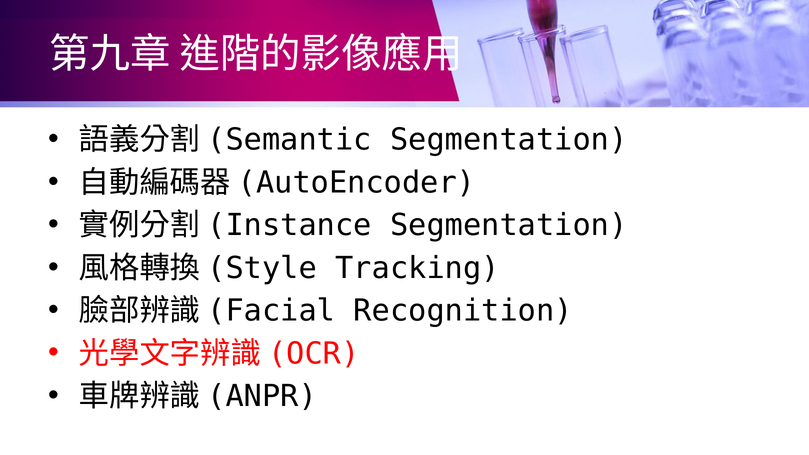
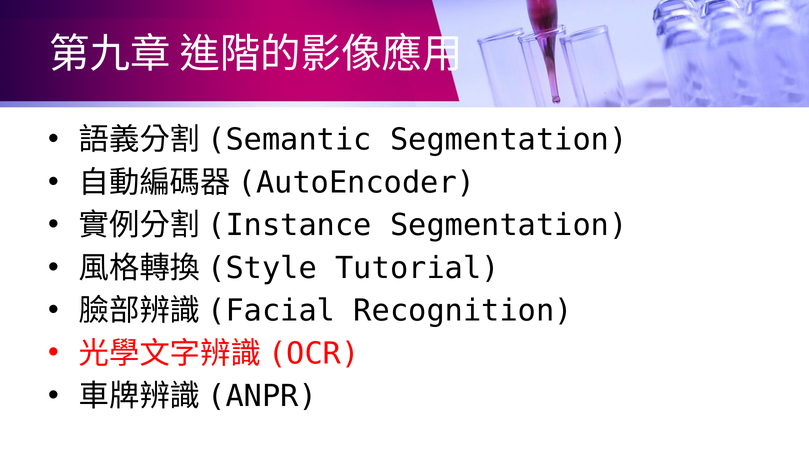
Tracking: Tracking -> Tutorial (417, 268)
